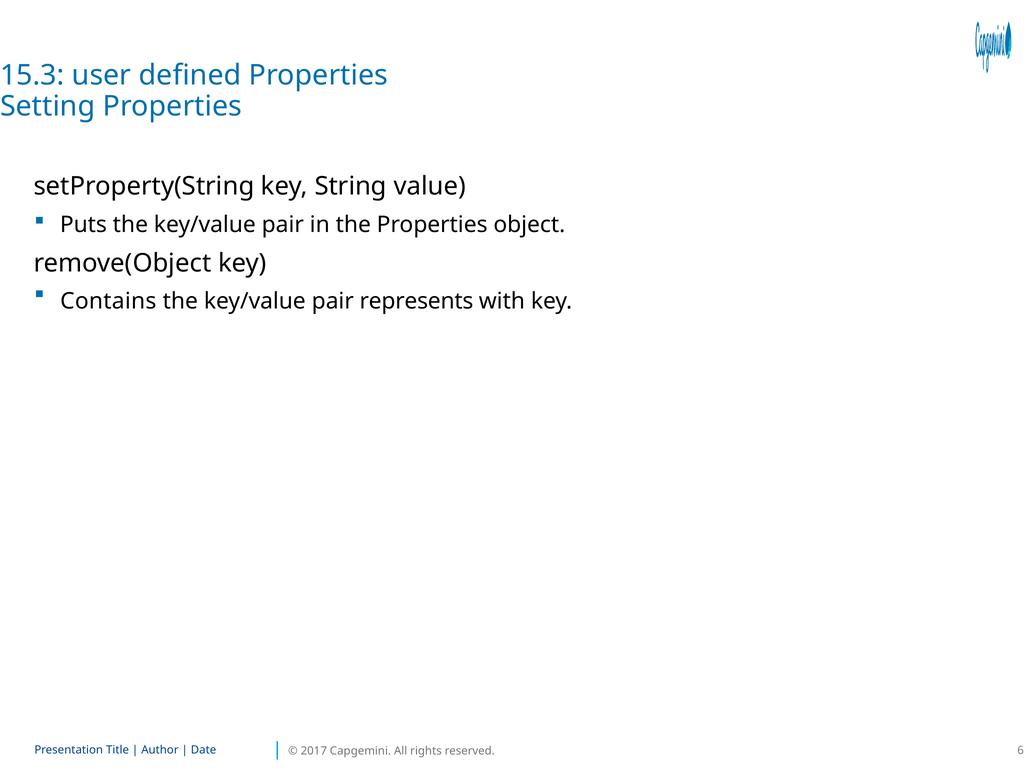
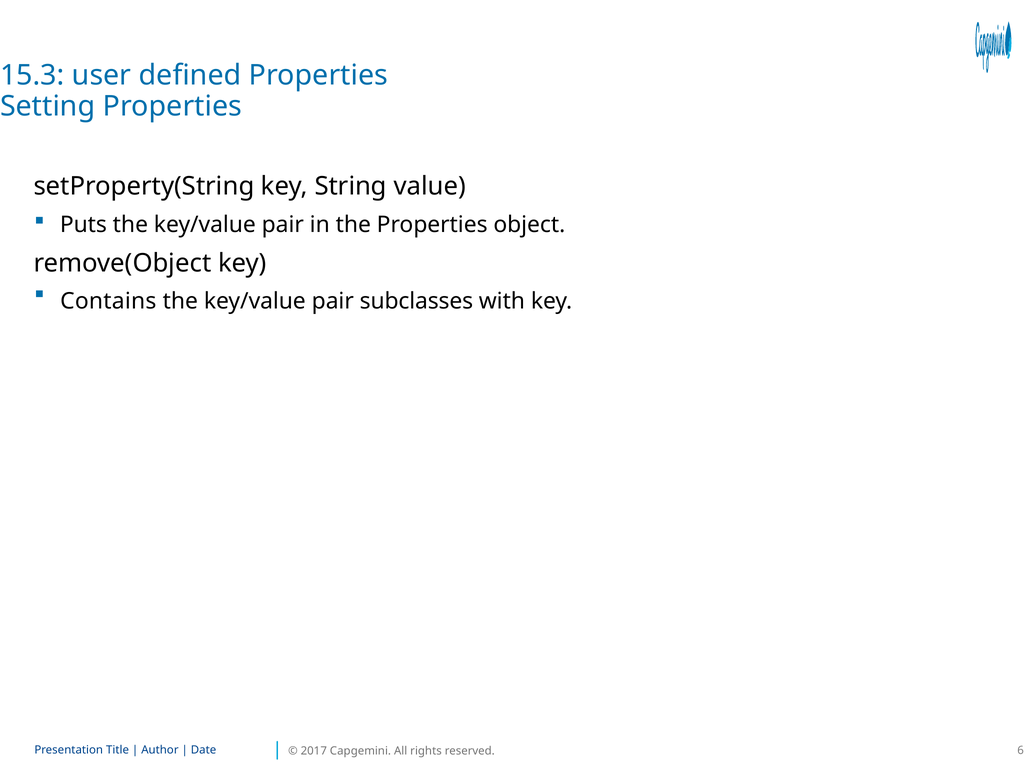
represents: represents -> subclasses (416, 301)
